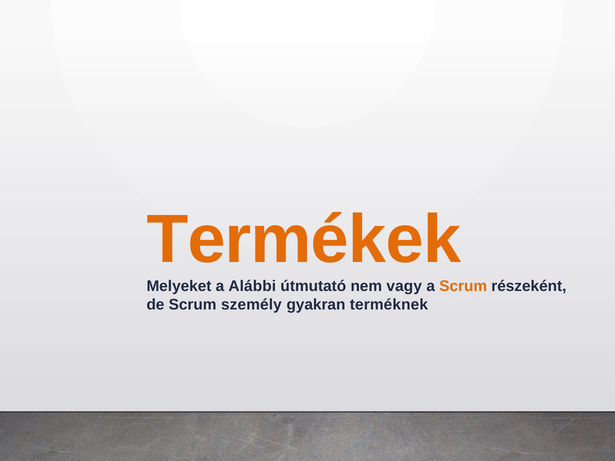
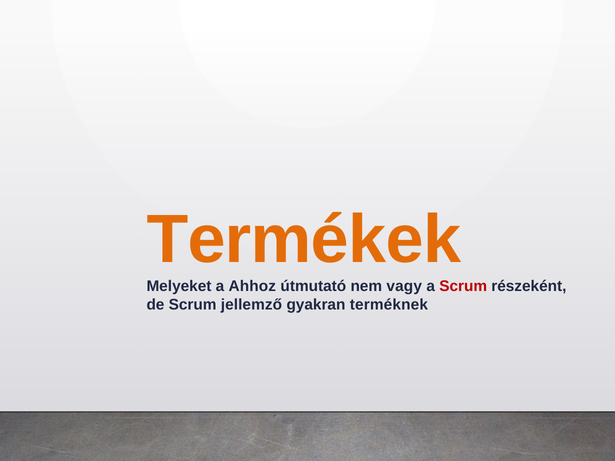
Alábbi: Alábbi -> Ahhoz (252, 286)
Scrum colour: orange -> red (463, 286)
személy: személy -> jellemző (251, 305)
